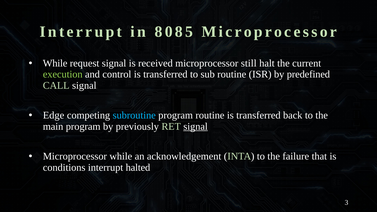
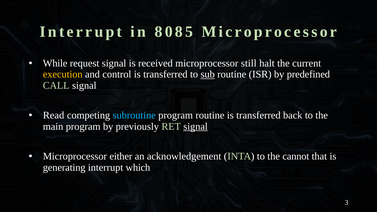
execution colour: light green -> yellow (63, 74)
sub underline: none -> present (208, 74)
Edge: Edge -> Read (54, 115)
Microprocessor while: while -> either (121, 156)
failure: failure -> cannot (296, 156)
conditions: conditions -> generating (64, 167)
halted: halted -> which (138, 167)
